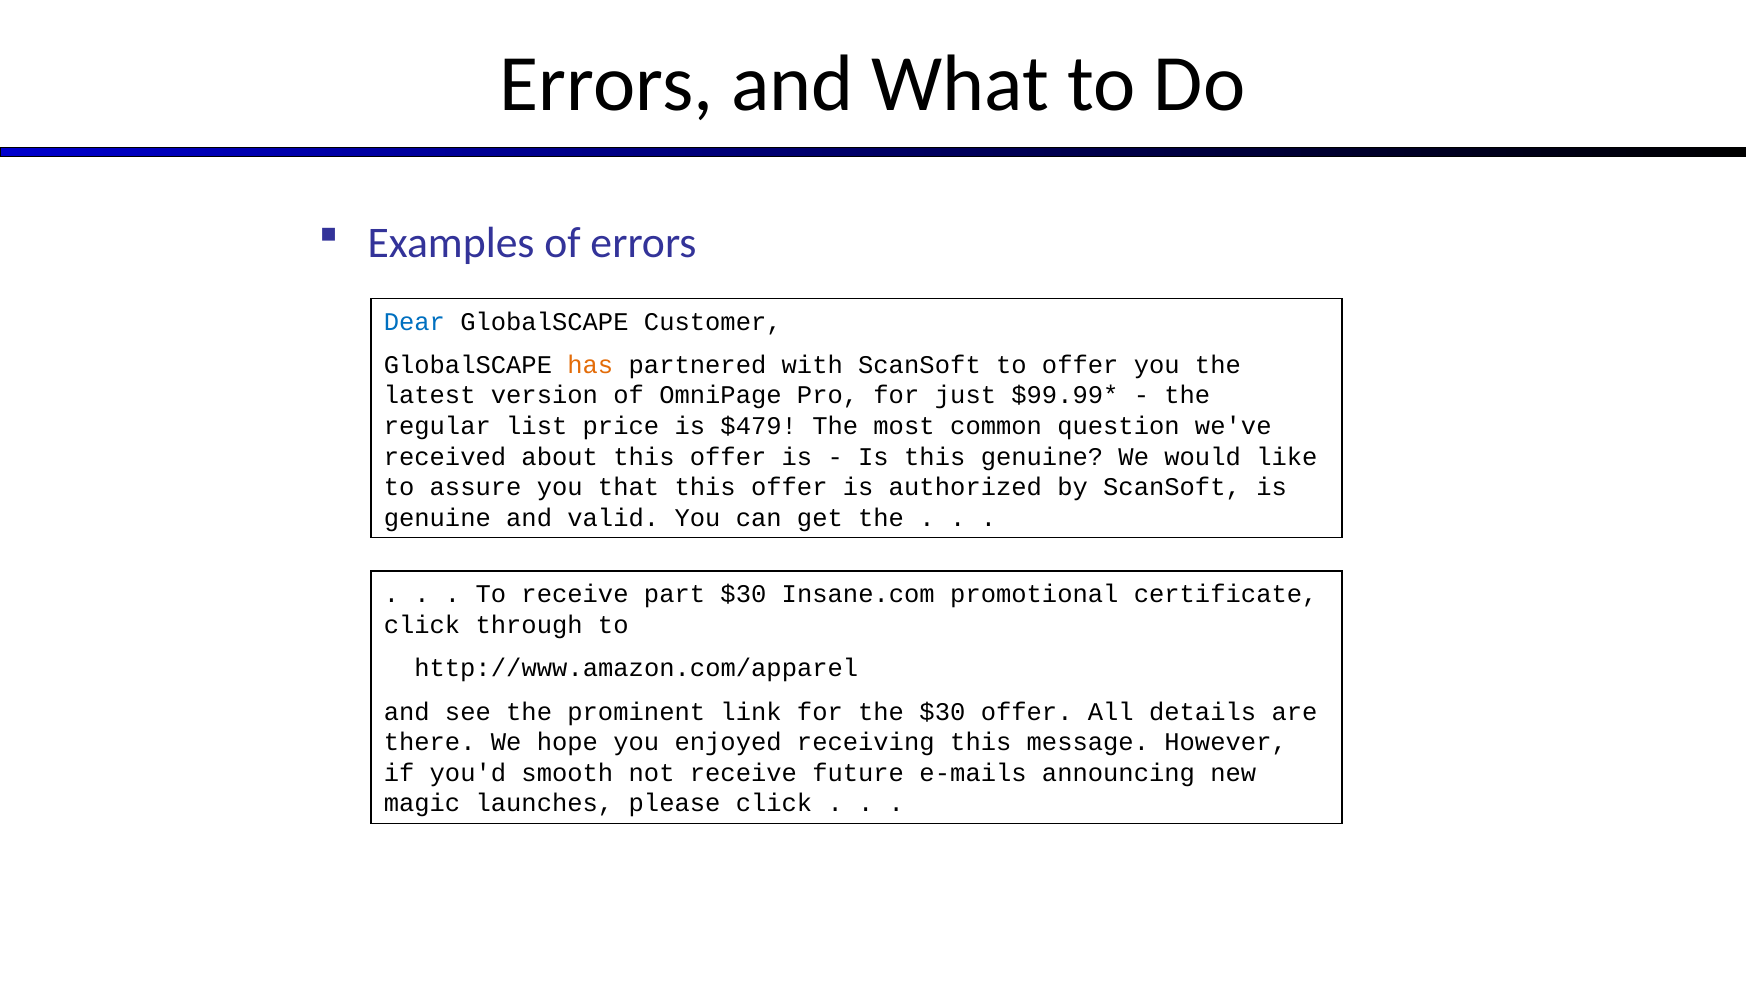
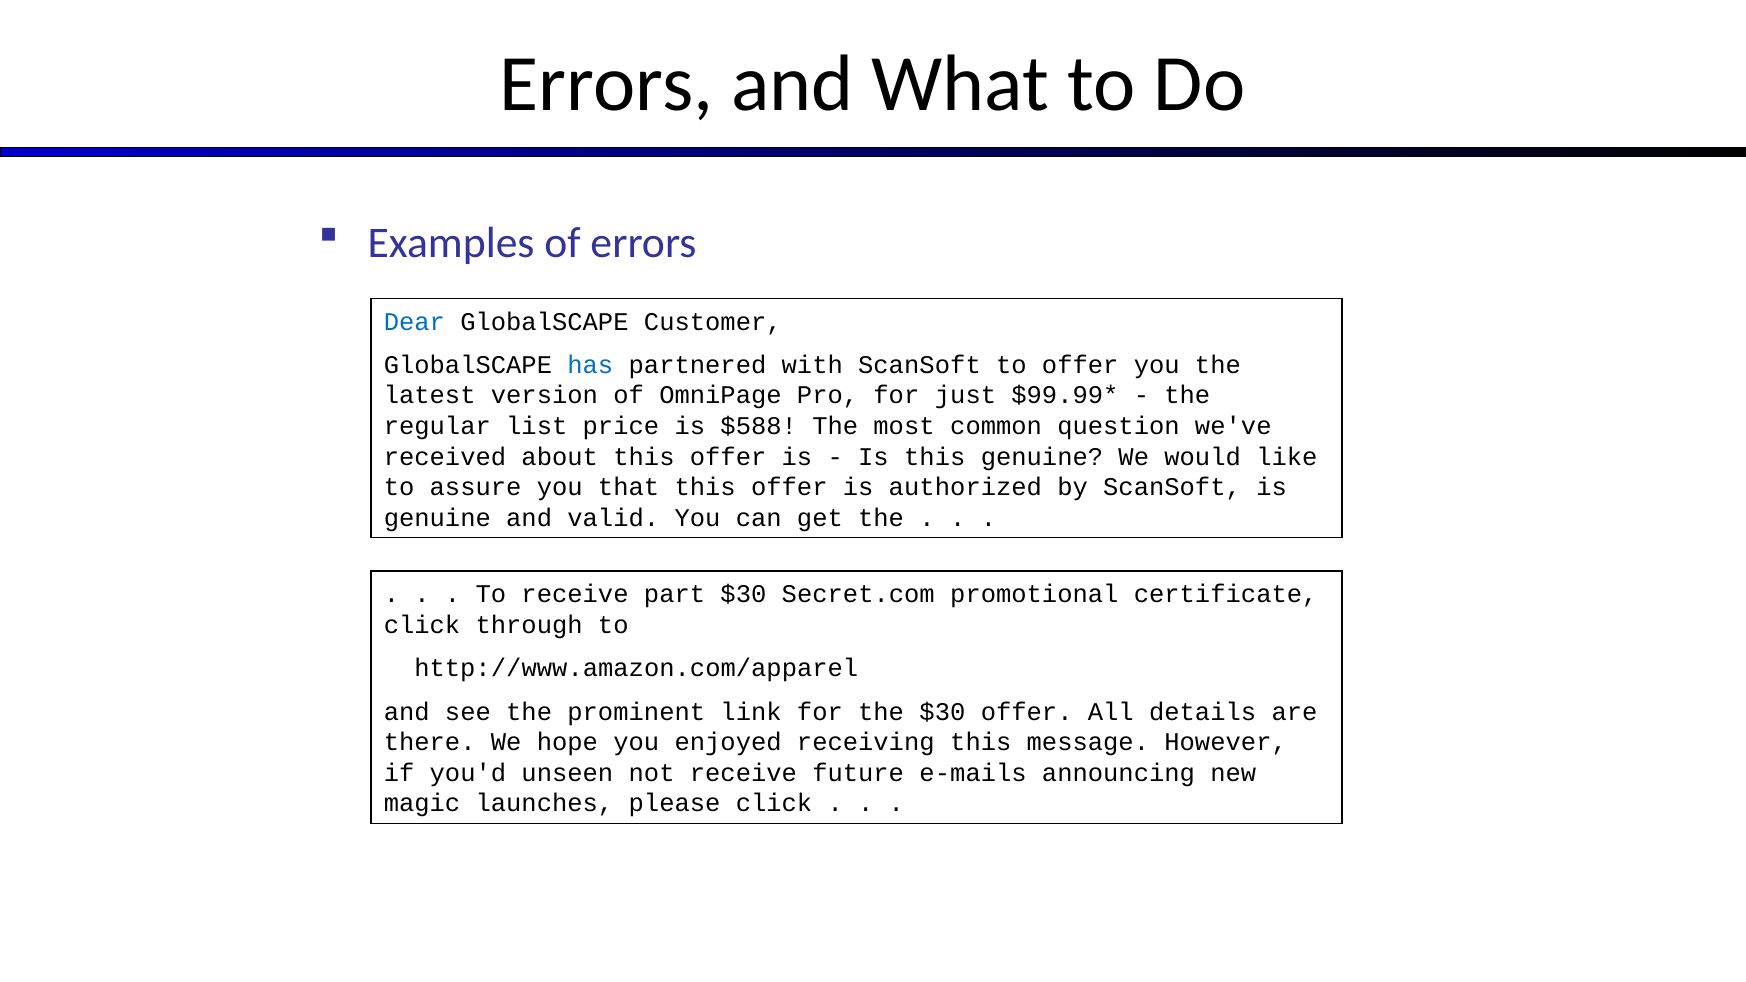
has colour: orange -> blue (590, 365)
$479: $479 -> $588 (759, 426)
Insane.com: Insane.com -> Secret.com (858, 595)
smooth: smooth -> unseen (567, 773)
